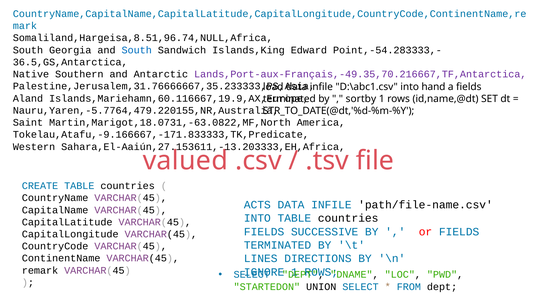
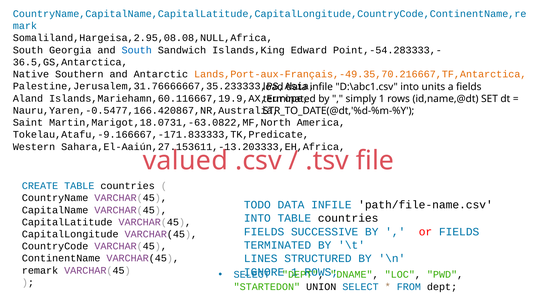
Somaliland,Hargeisa,8.51,96.74,NULL,Africa: Somaliland,Hargeisa,8.51,96.74,NULL,Africa -> Somaliland,Hargeisa,2.95,08.08,NULL,Africa (143, 38)
Lands,Port-aux-Français,-49.35,70.216667,TF,Antarctica colour: purple -> orange (360, 74)
hand: hand -> units (433, 87)
sortby: sortby -> simply (361, 99)
Nauru,Yaren,-5.7764,479.220155,NR,Australia: Nauru,Yaren,-5.7764,479.220155,NR,Australia -> Nauru,Yaren,-0.5477,166.420867,NR,Australia (146, 111)
ACTS: ACTS -> TODO (257, 205)
DIRECTIONS: DIRECTIONS -> STRUCTURED (318, 259)
